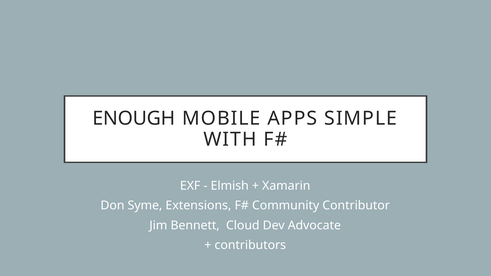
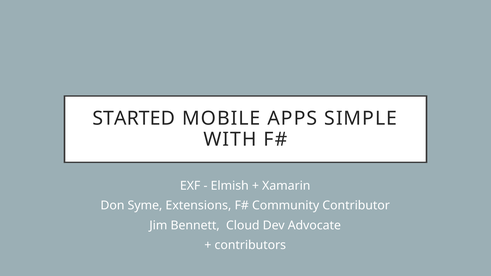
ENOUGH: ENOUGH -> STARTED (134, 119)
